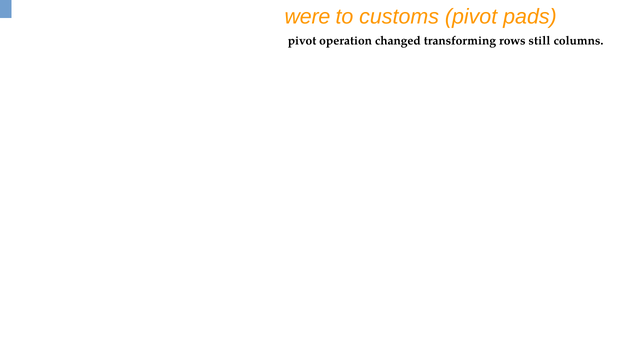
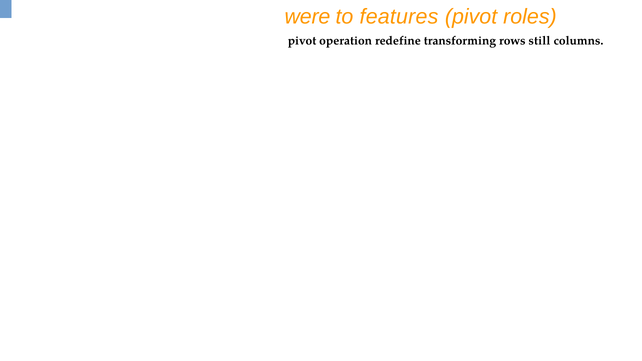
customs: customs -> features (399, 17)
pads: pads -> roles (530, 17)
changed: changed -> redefine (398, 41)
